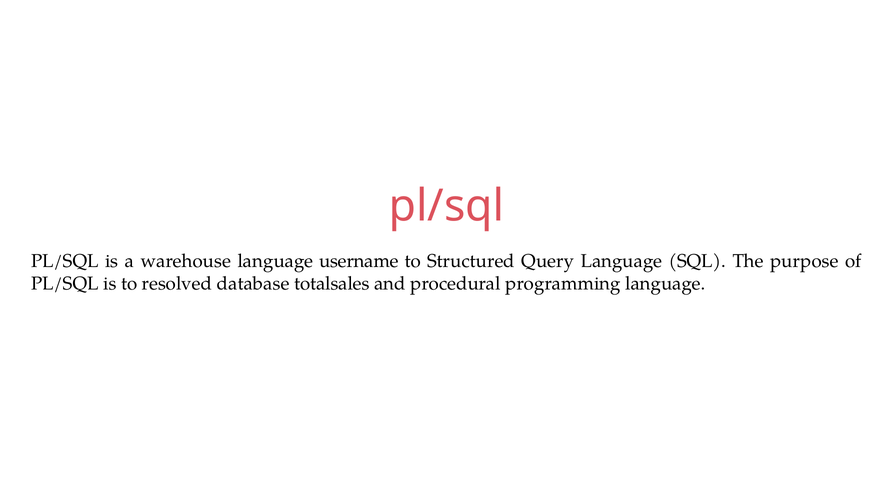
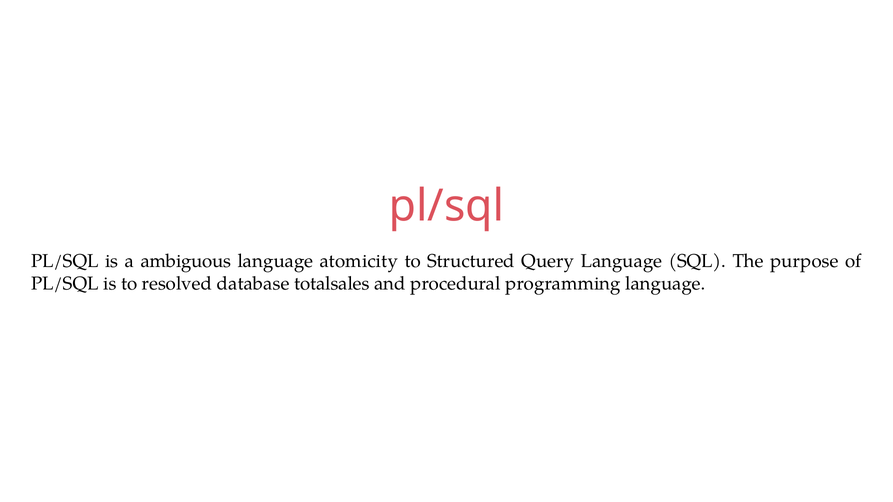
warehouse: warehouse -> ambiguous (186, 261)
username: username -> atomicity (359, 261)
